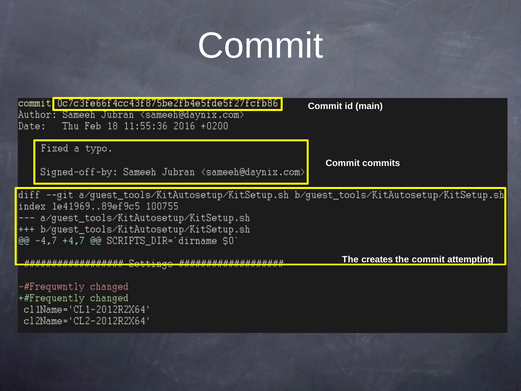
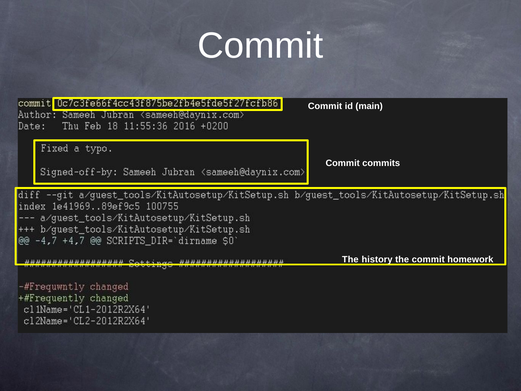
creates: creates -> history (377, 259)
attempting: attempting -> homework (470, 259)
